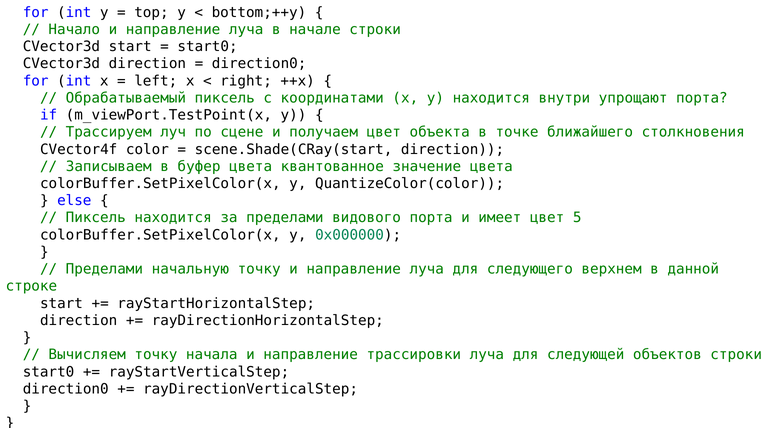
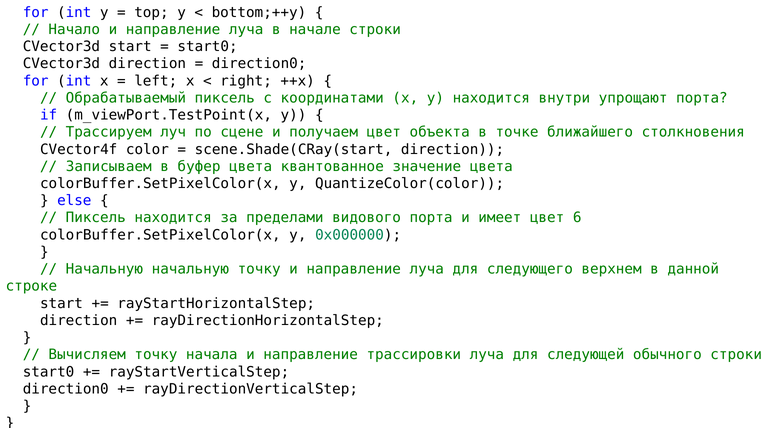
5: 5 -> 6 (577, 218)
Пределами: Пределами -> Начальную (104, 270)
объектов: объектов -> обычного (667, 355)
